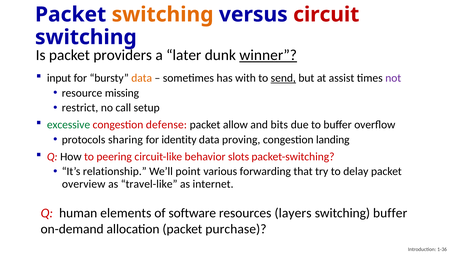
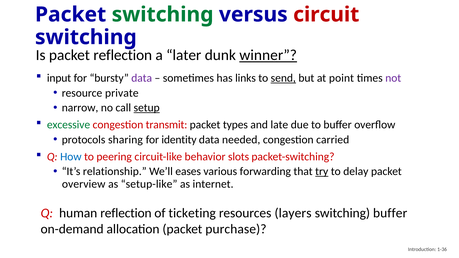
switching colour: orange -> green (163, 15)
providers: providers -> reflection (123, 55)
data colour: orange -> purple (142, 78)
with: with -> links (246, 78)
assist: assist -> point (341, 78)
missing: missing -> private (122, 93)
restrict: restrict -> narrow (80, 108)
setup underline: none -> present (147, 108)
defense: defense -> transmit (167, 125)
allow: allow -> types (235, 125)
bits: bits -> late (279, 125)
proving: proving -> needed (241, 140)
landing: landing -> carried (333, 140)
How colour: black -> blue (71, 157)
point: point -> eases (188, 172)
try underline: none -> present (322, 172)
travel-like: travel-like -> setup-like (149, 184)
human elements: elements -> reflection (126, 213)
software: software -> ticketing (192, 213)
